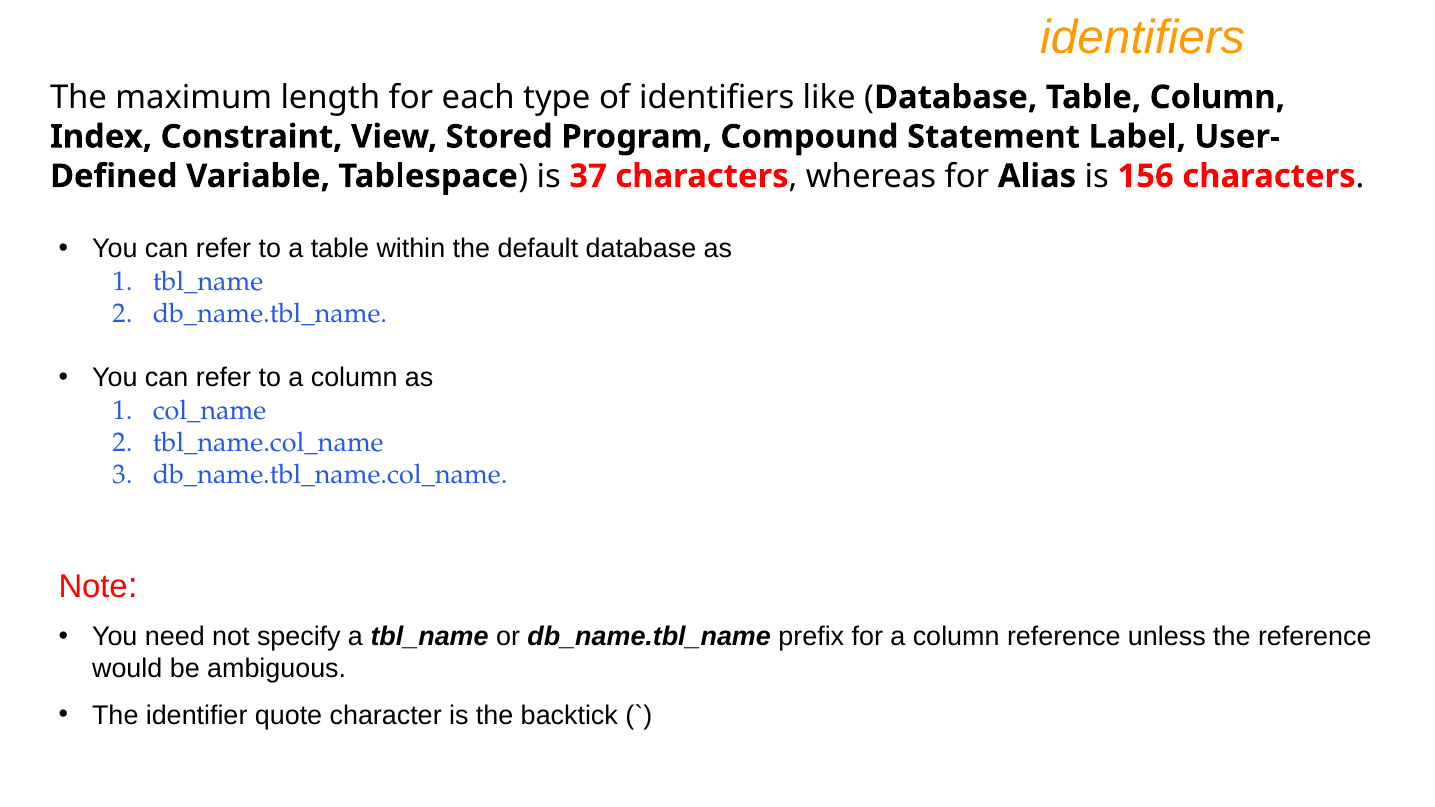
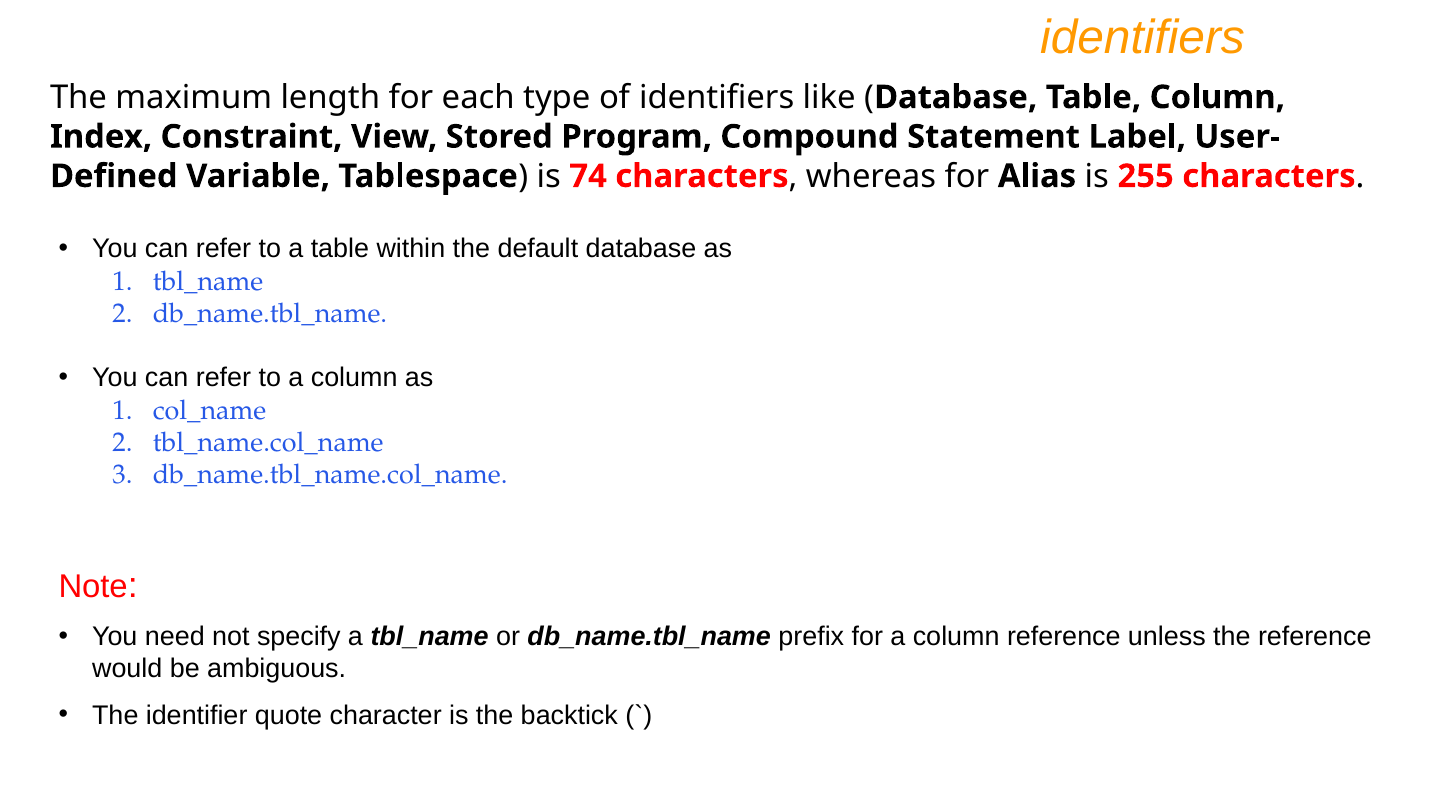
37: 37 -> 74 (588, 176)
156: 156 -> 255 (1146, 176)
